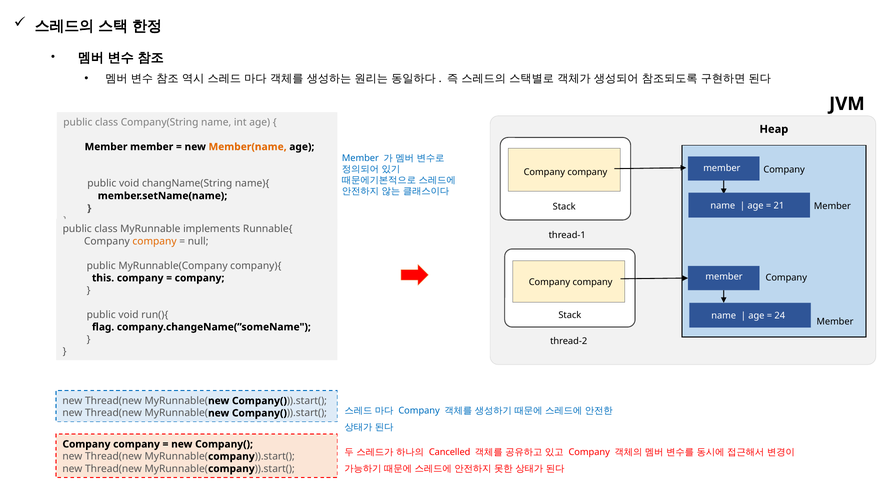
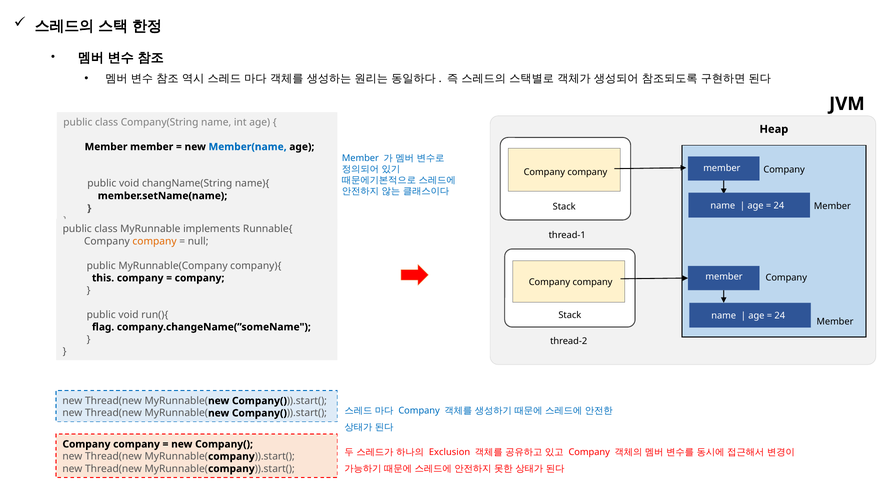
Member(name colour: orange -> blue (248, 147)
21: 21 -> 24 (779, 206)
Cancelled: Cancelled -> Exclusion (450, 452)
